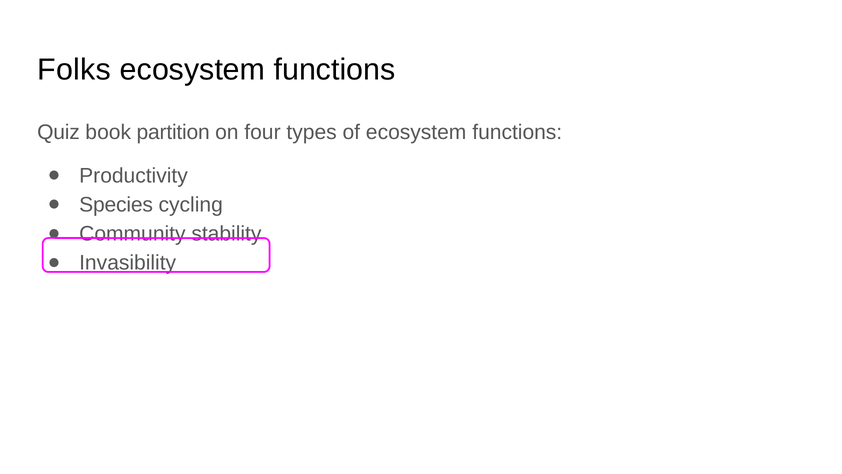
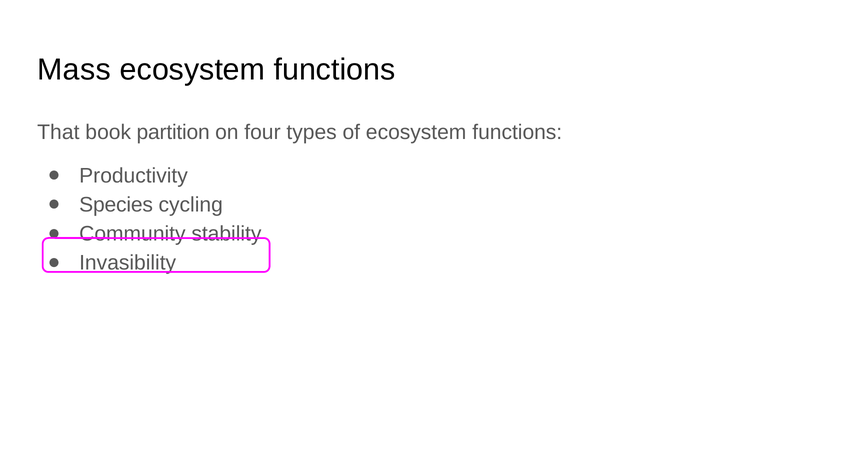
Folks: Folks -> Mass (74, 70)
Quiz: Quiz -> That (58, 132)
